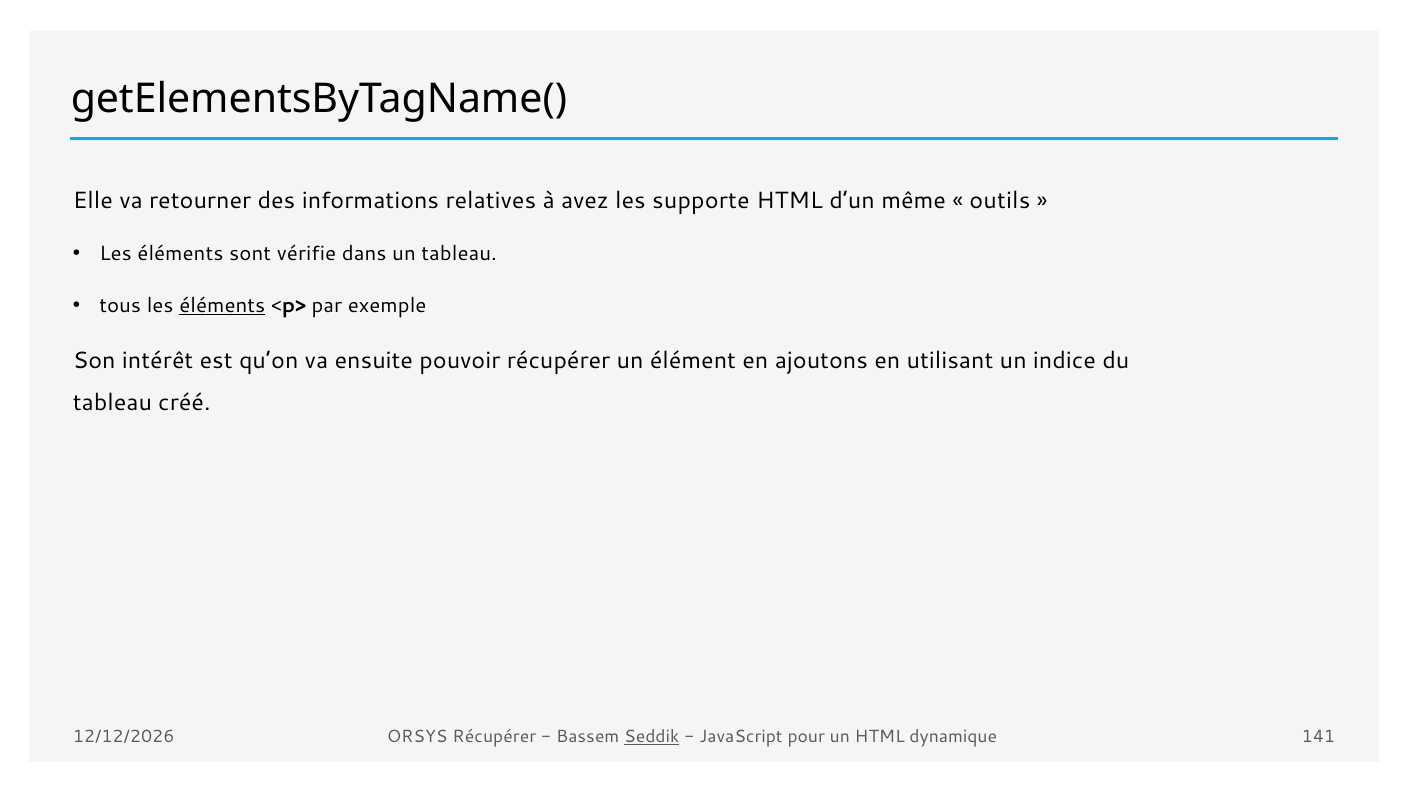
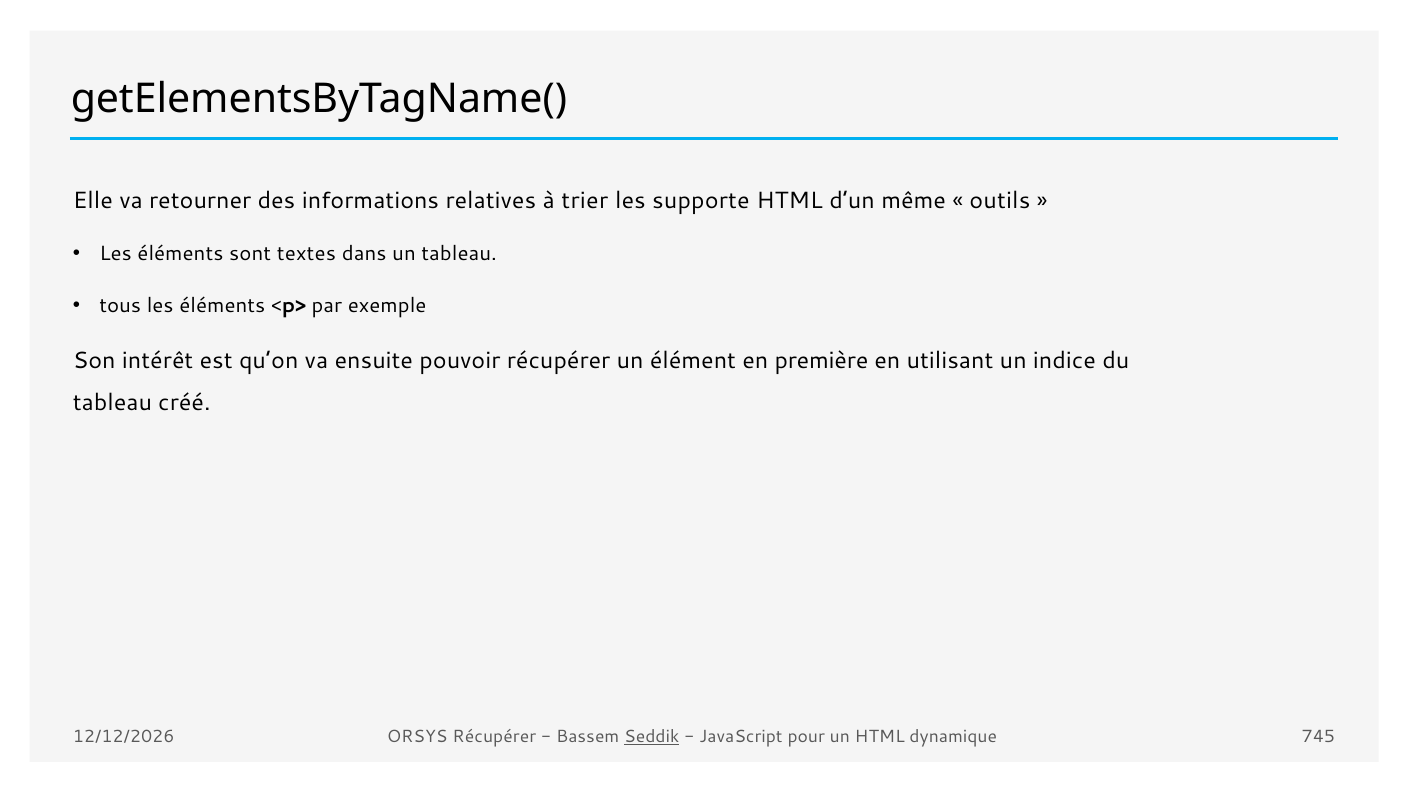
avez: avez -> trier (585, 201)
vérifie: vérifie -> textes (306, 254)
éléments underline: present -> none (222, 306)
ajoutons: ajoutons -> première (821, 361)
141: 141 -> 745 (1318, 737)
